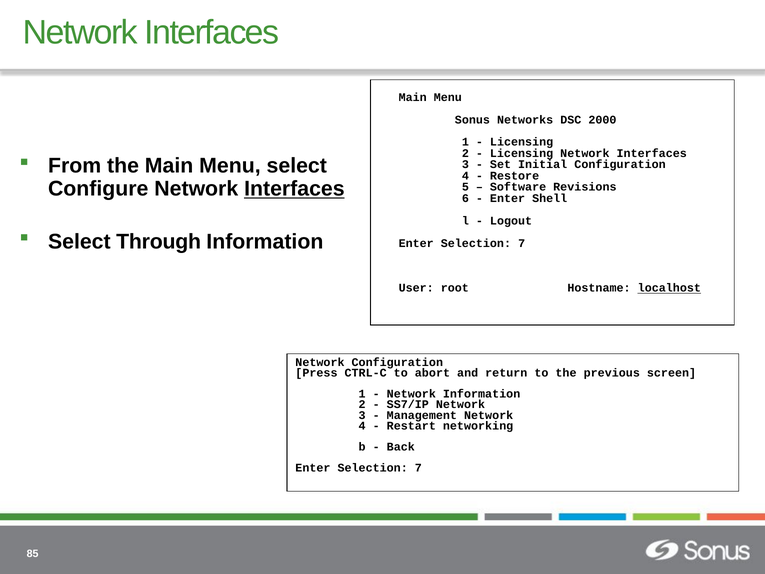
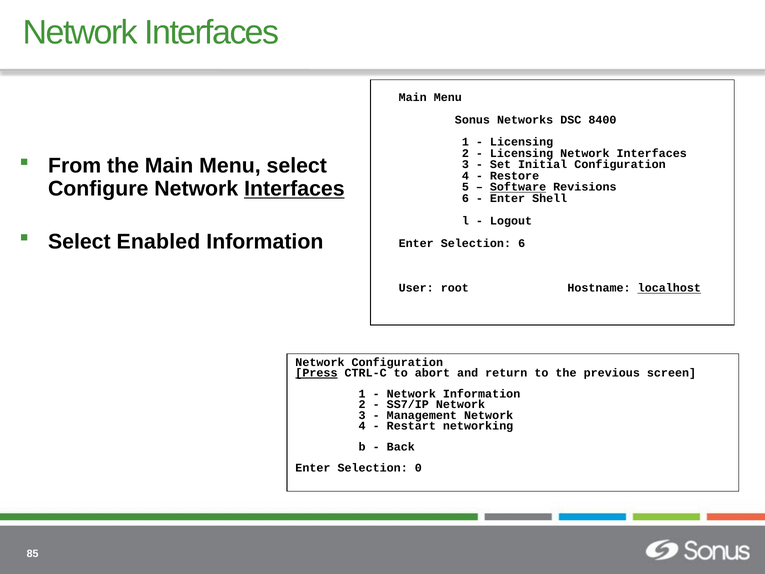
2000: 2000 -> 8400 (602, 120)
Software underline: none -> present (518, 187)
Through: Through -> Enabled (158, 241)
7: 7 -> 6 (522, 243)
Press underline: none -> present (316, 373)
7: 7 -> 0 (418, 468)
